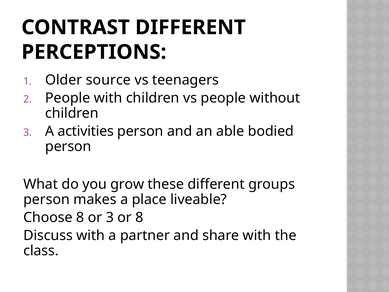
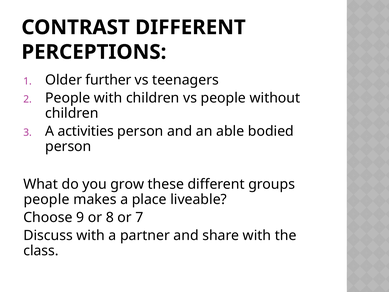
source: source -> further (108, 80)
person: person -> people (46, 199)
Choose 8: 8 -> 9 (80, 217)
or 3: 3 -> 8 (110, 217)
or 8: 8 -> 7 (139, 217)
